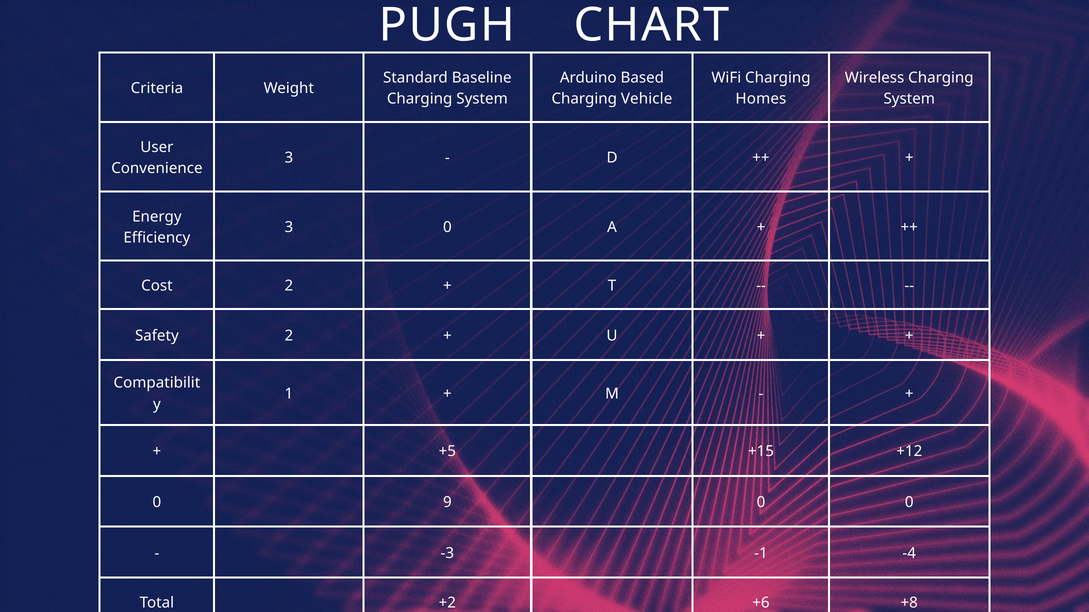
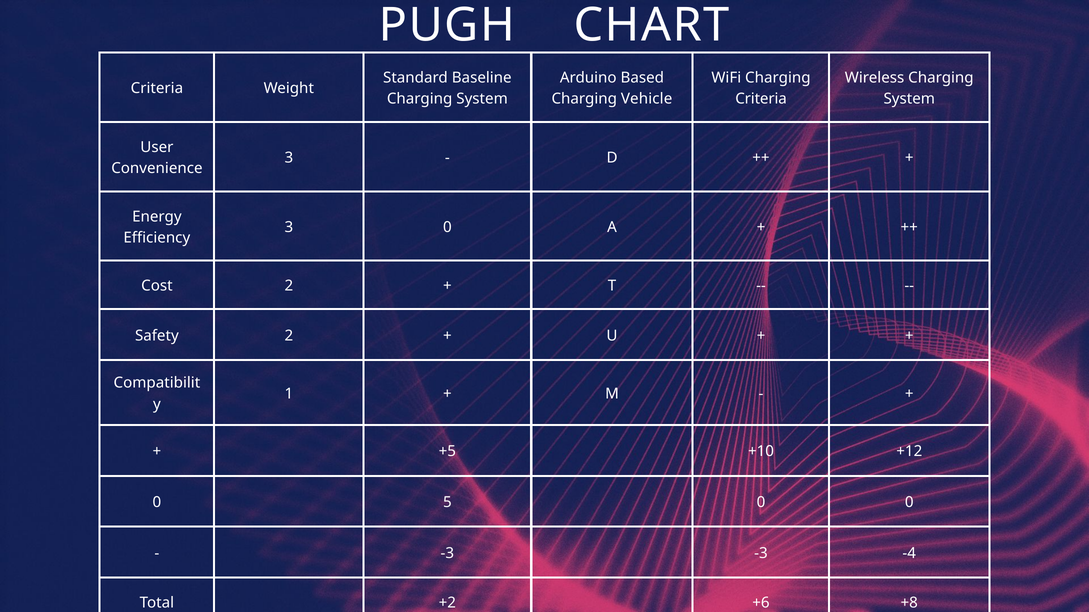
Homes: Homes -> Criteria (761, 99)
+15: +15 -> +10 (761, 452)
9: 9 -> 5 (447, 503)
-3 -1: -1 -> -3 (761, 554)
